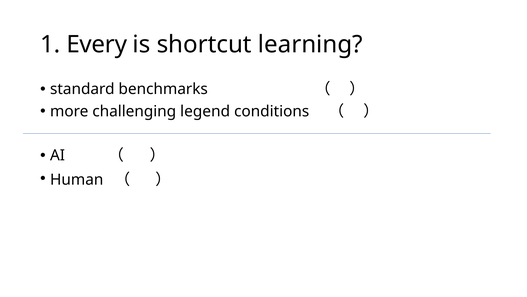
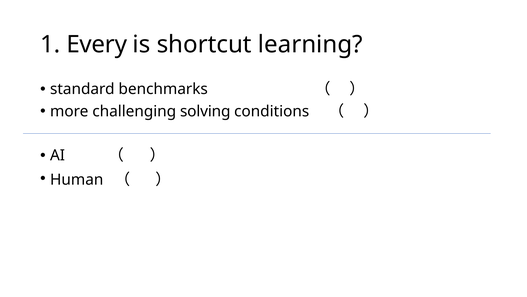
legend: legend -> solving (205, 111)
